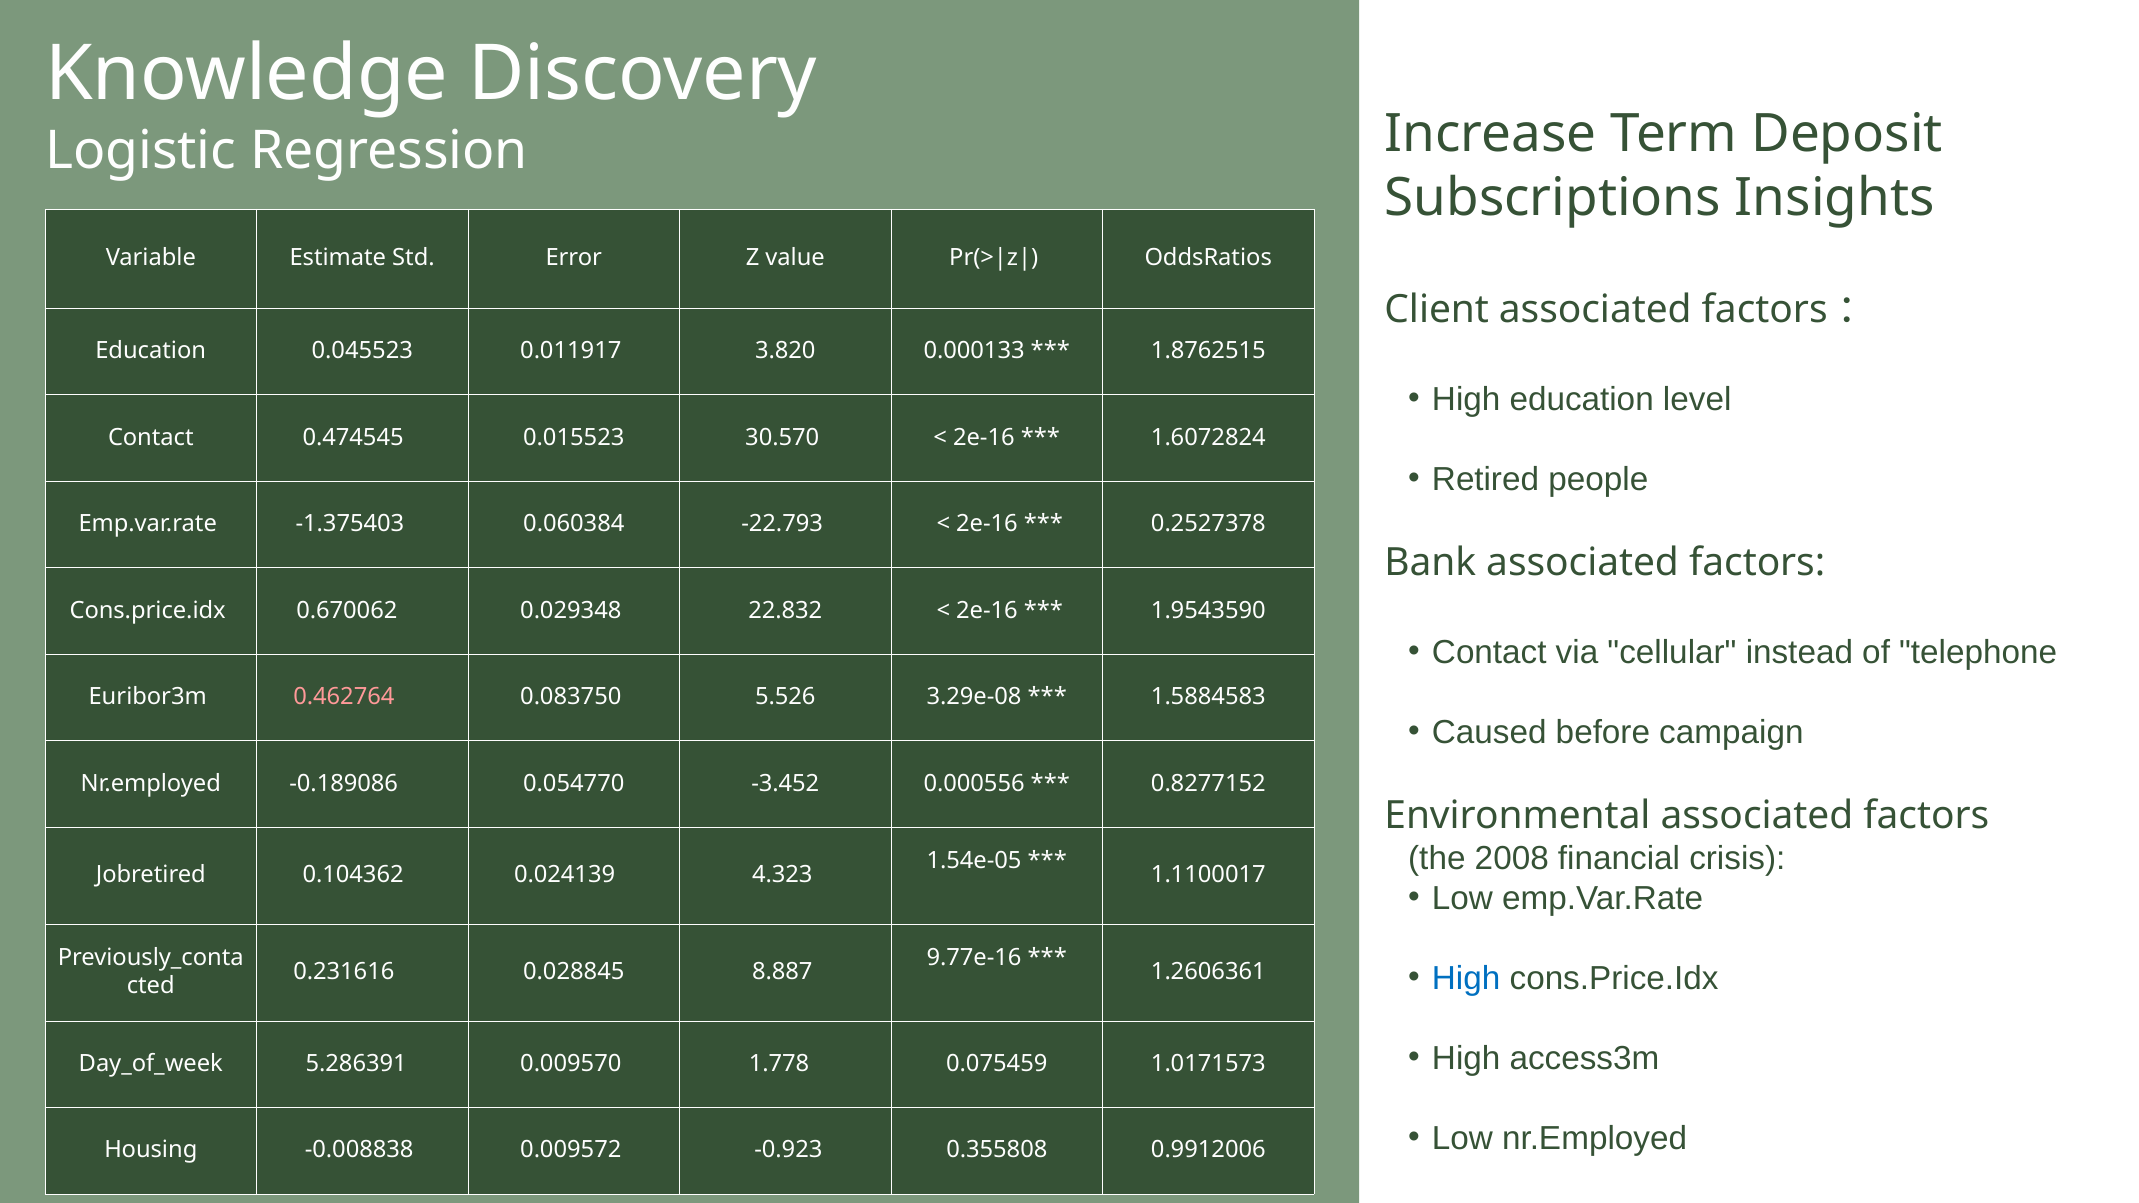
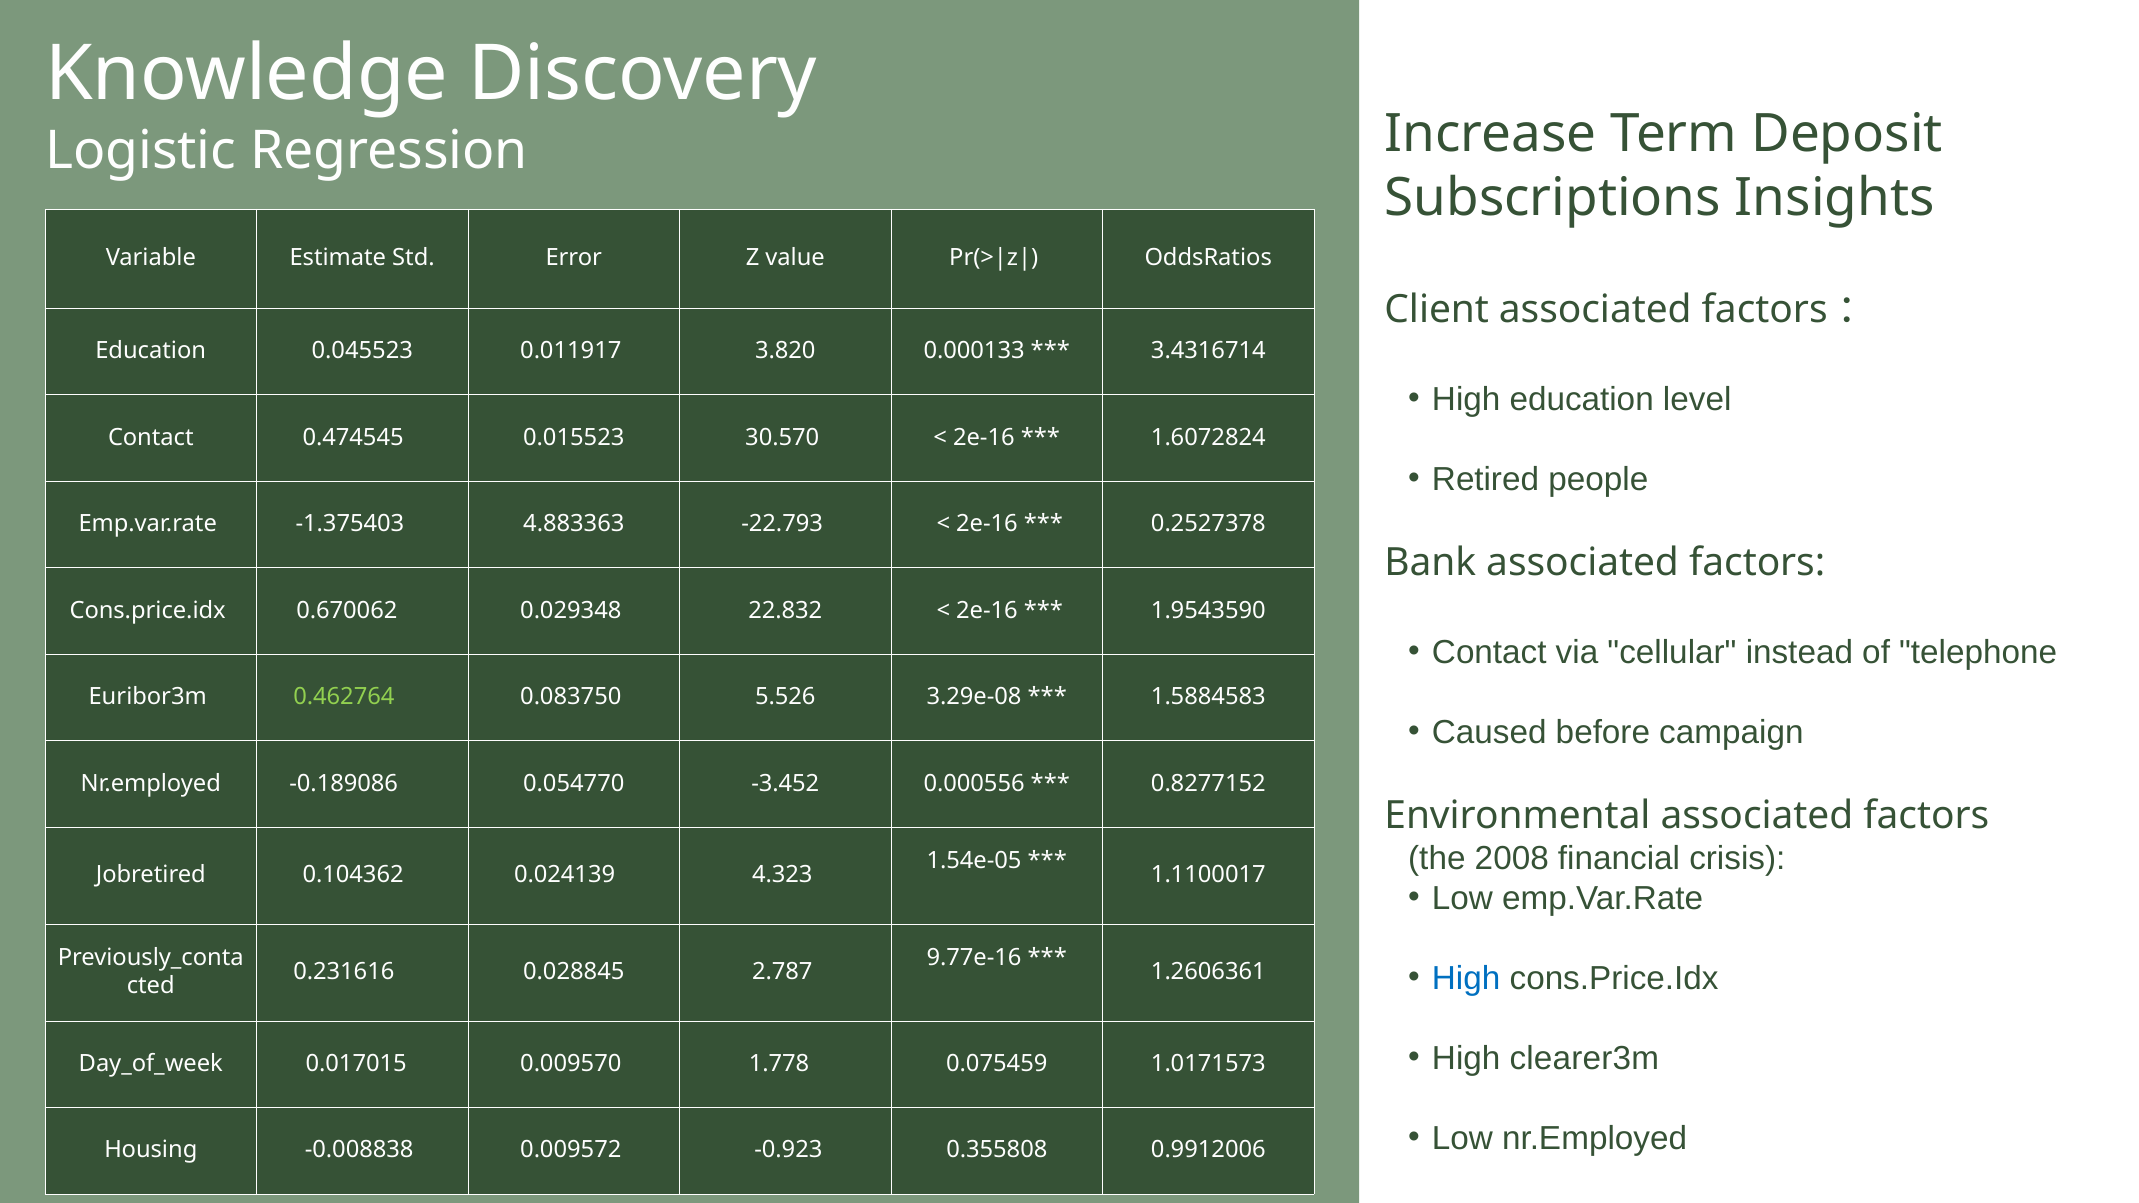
1.8762515: 1.8762515 -> 3.4316714 (1208, 351)
0.060384: 0.060384 -> 4.883363 (574, 524)
0.462764 colour: pink -> light green (344, 697)
8.887: 8.887 -> 2.787 (782, 972)
access3m: access3m -> clearer3m (1584, 1059)
5.286391: 5.286391 -> 0.017015 (356, 1064)
